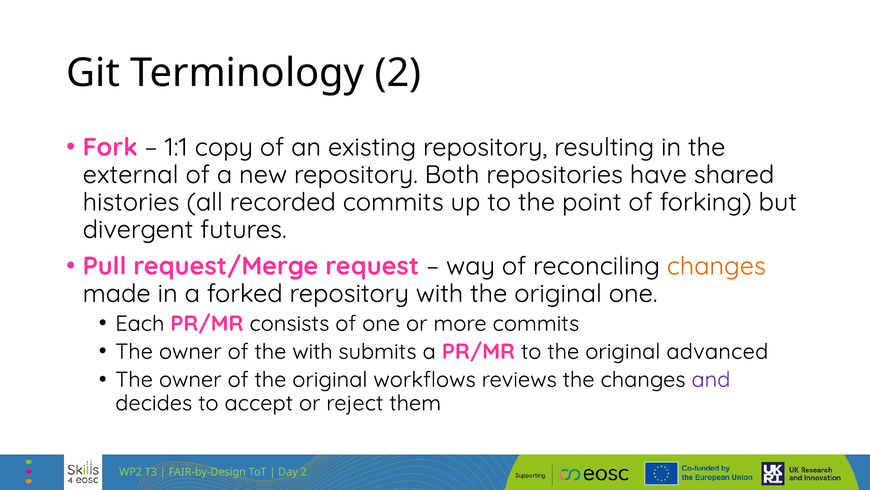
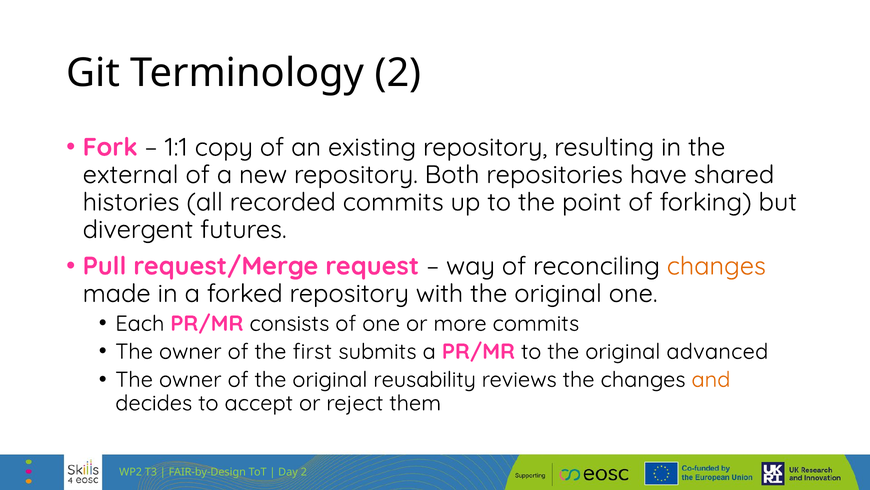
the with: with -> first (312, 351)
workflows: workflows -> reusability (425, 379)
and colour: purple -> orange (711, 379)
